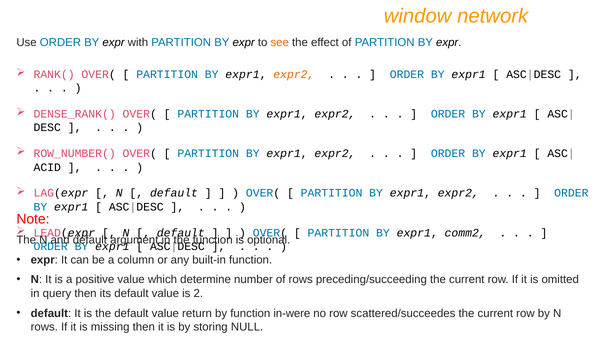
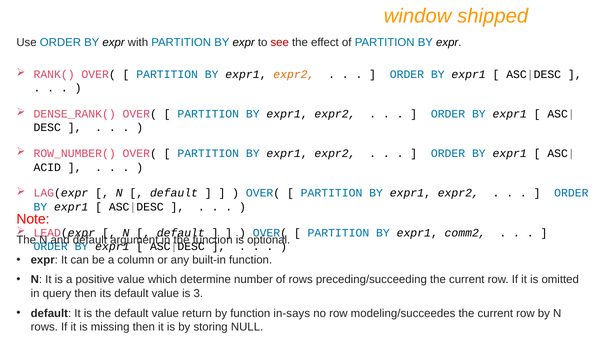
network: network -> shipped (493, 16)
see colour: orange -> red (280, 42)
2: 2 -> 3 (198, 293)
in-were: in-were -> in-says (292, 313)
scattered/succeedes: scattered/succeedes -> modeling/succeedes (403, 313)
